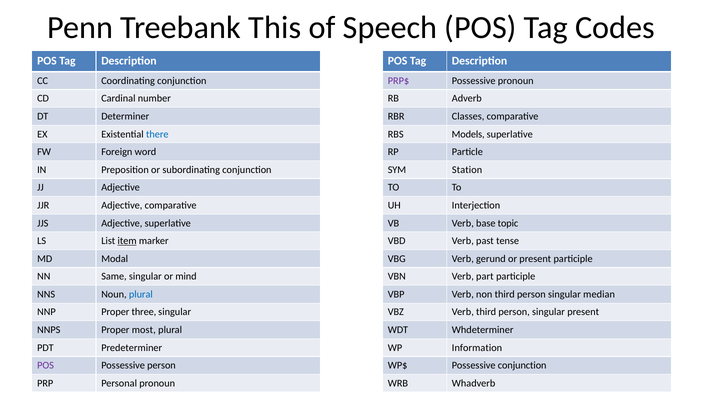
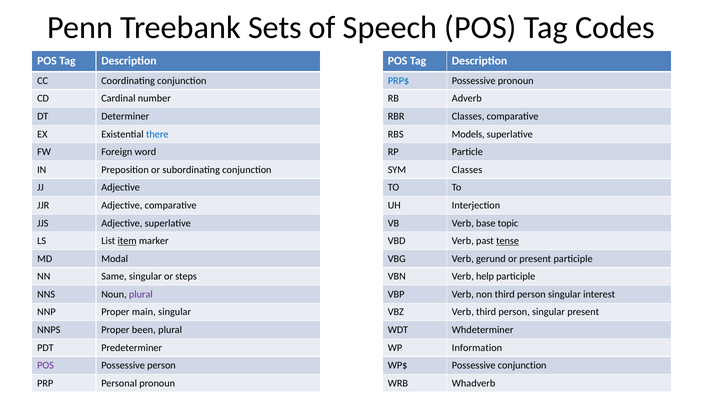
This: This -> Sets (275, 28)
PRP$ colour: purple -> blue (398, 81)
SYM Station: Station -> Classes (467, 170)
tense underline: none -> present (508, 241)
mind: mind -> steps (186, 276)
part: part -> help (485, 276)
plural colour: blue -> purple (141, 294)
median: median -> interest (599, 294)
three: three -> main (144, 312)
most: most -> been (144, 329)
